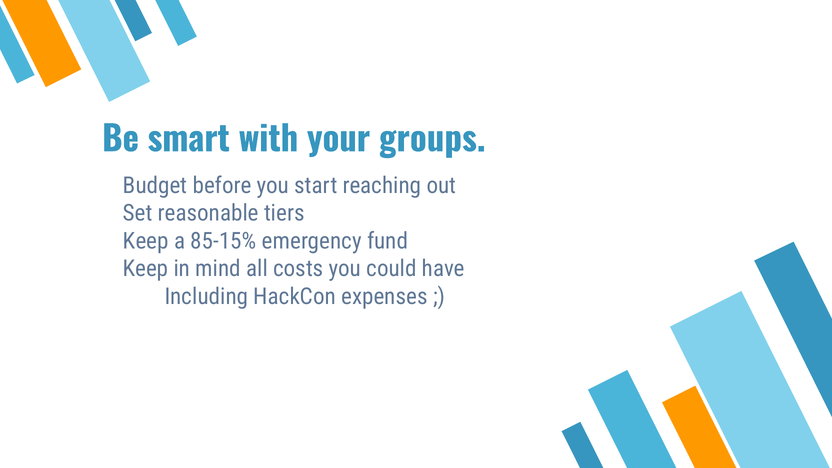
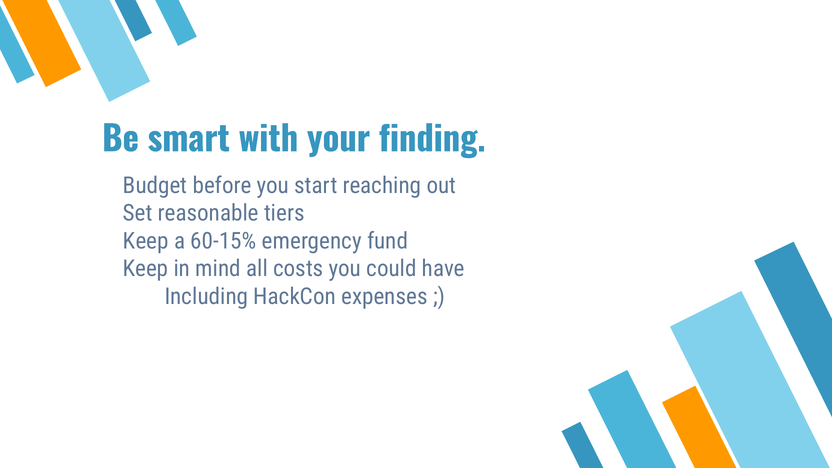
groups: groups -> finding (432, 140)
85-15%: 85-15% -> 60-15% (224, 241)
